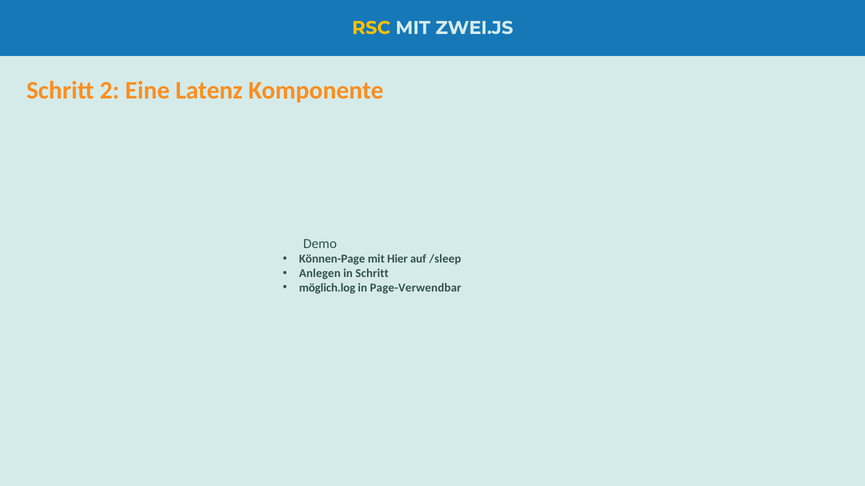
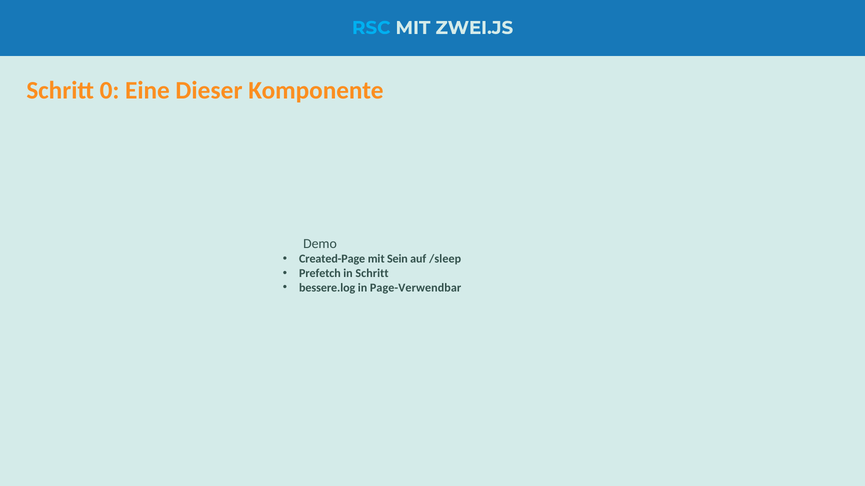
RSC colour: yellow -> light blue (371, 28)
2: 2 -> 0 (110, 91)
Latenz: Latenz -> Dieser (209, 91)
Können-Page: Können-Page -> Created-Page (332, 259)
Hier: Hier -> Sein (397, 259)
Anlegen: Anlegen -> Prefetch (320, 274)
möglich.log: möglich.log -> bessere.log (327, 288)
